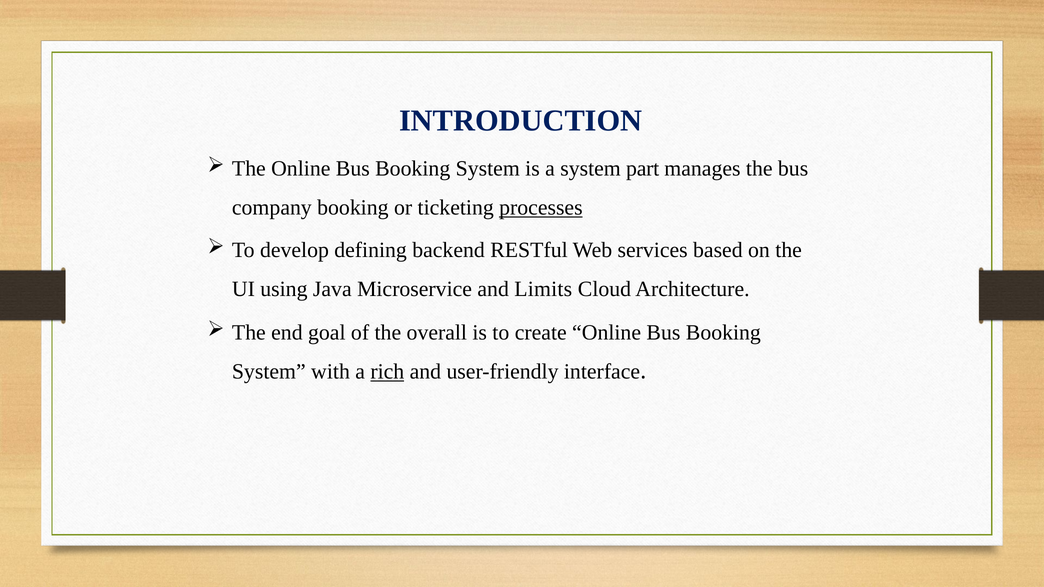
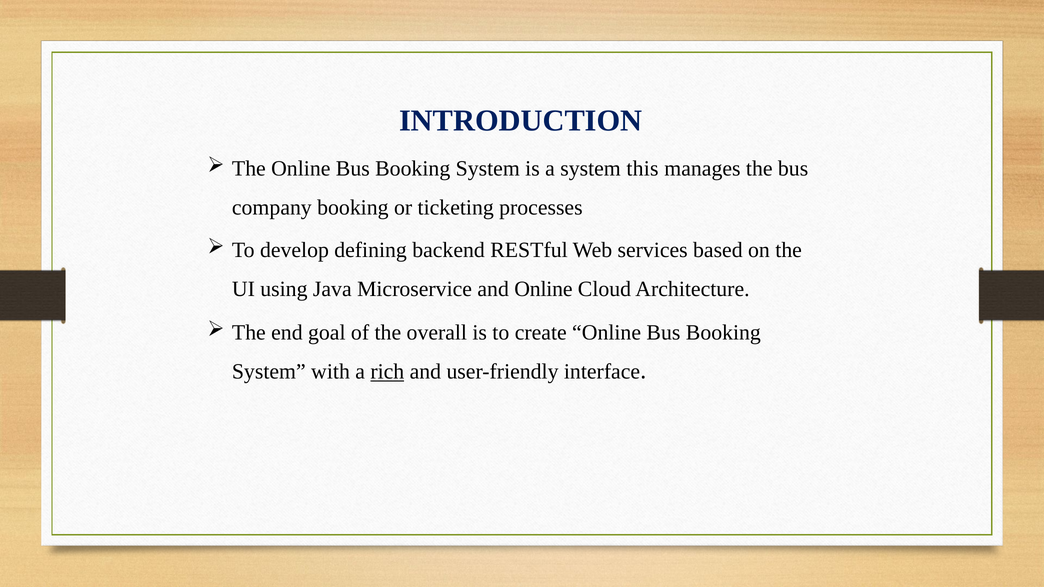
part: part -> this (642, 169)
processes underline: present -> none (541, 208)
and Limits: Limits -> Online (543, 289)
